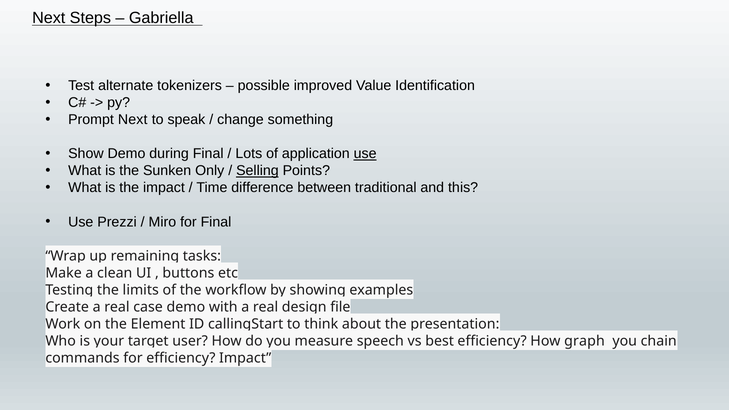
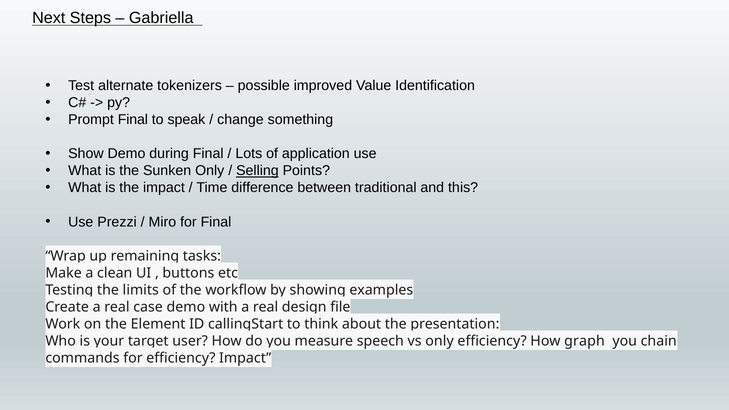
Prompt Next: Next -> Final (133, 120)
use underline: present -> none (365, 154)
vs best: best -> only (440, 341)
